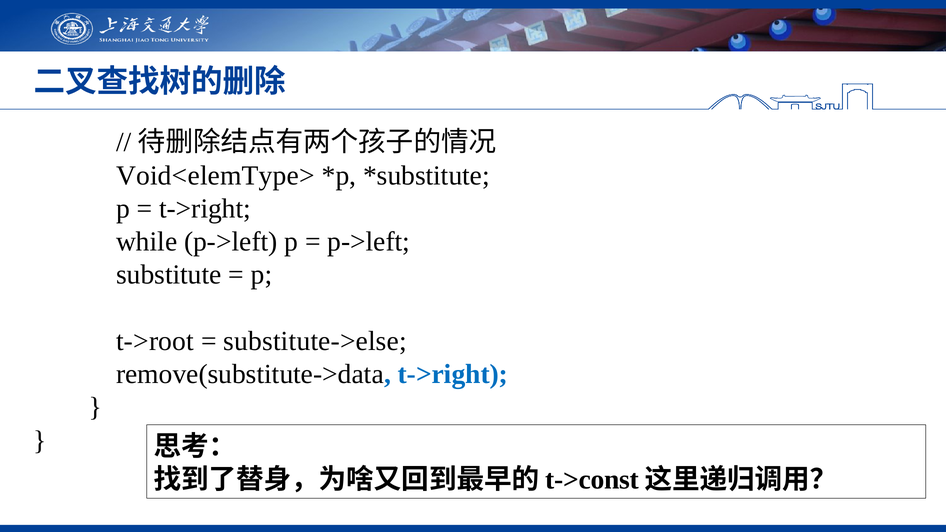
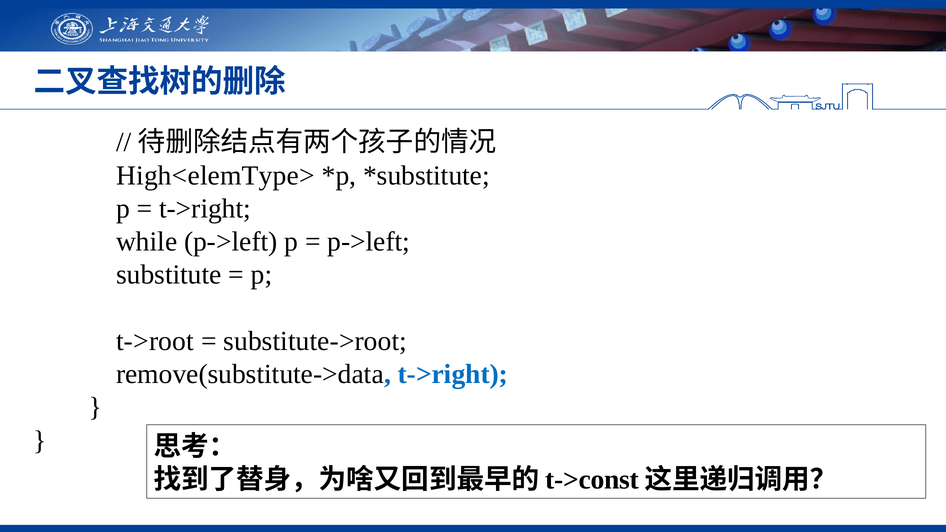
Void<elemType>: Void<elemType> -> High<elemType> (215, 176)
substitute->else: substitute->else -> substitute->root (315, 341)
